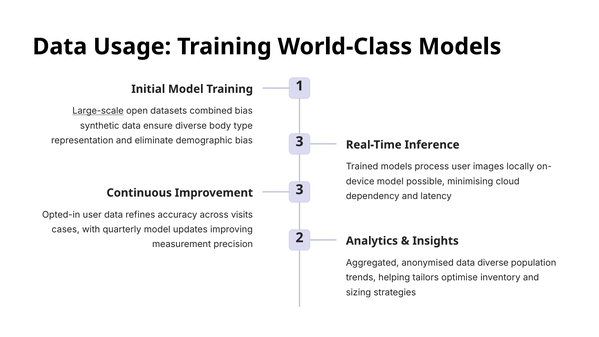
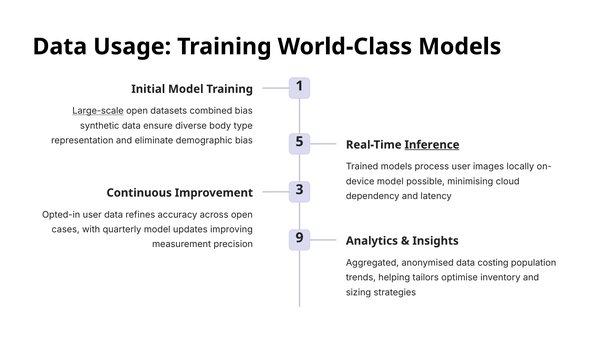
bias 3: 3 -> 5 (300, 142)
Inference underline: none -> present (432, 145)
across visits: visits -> open (242, 215)
2: 2 -> 9 (300, 238)
data diverse: diverse -> costing (493, 263)
